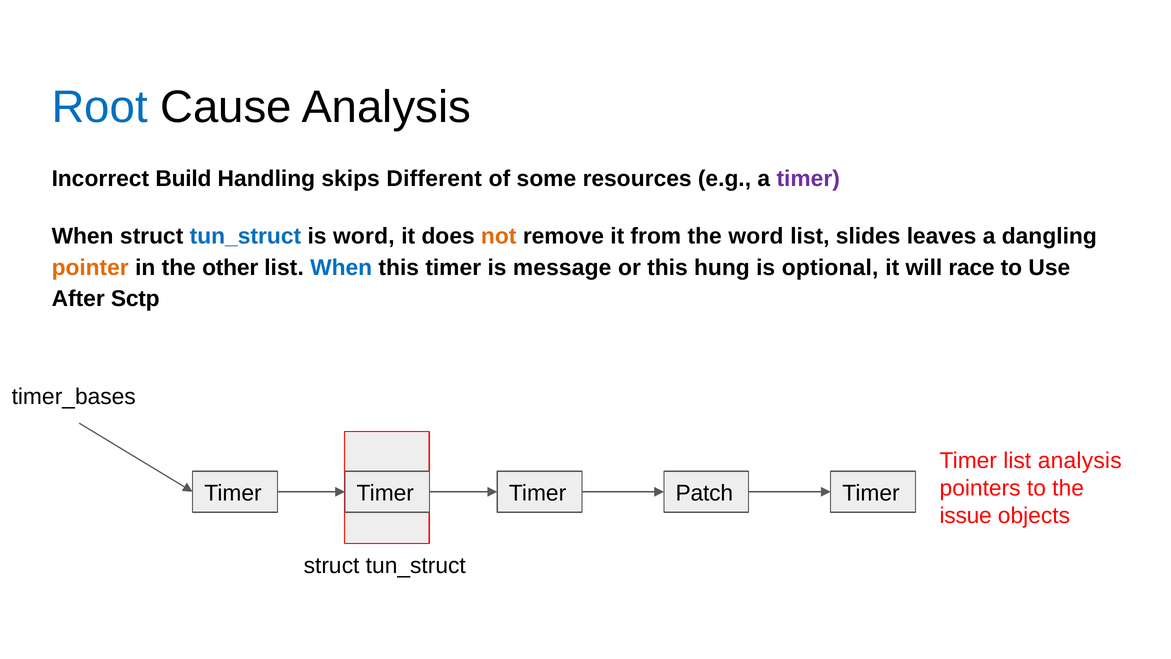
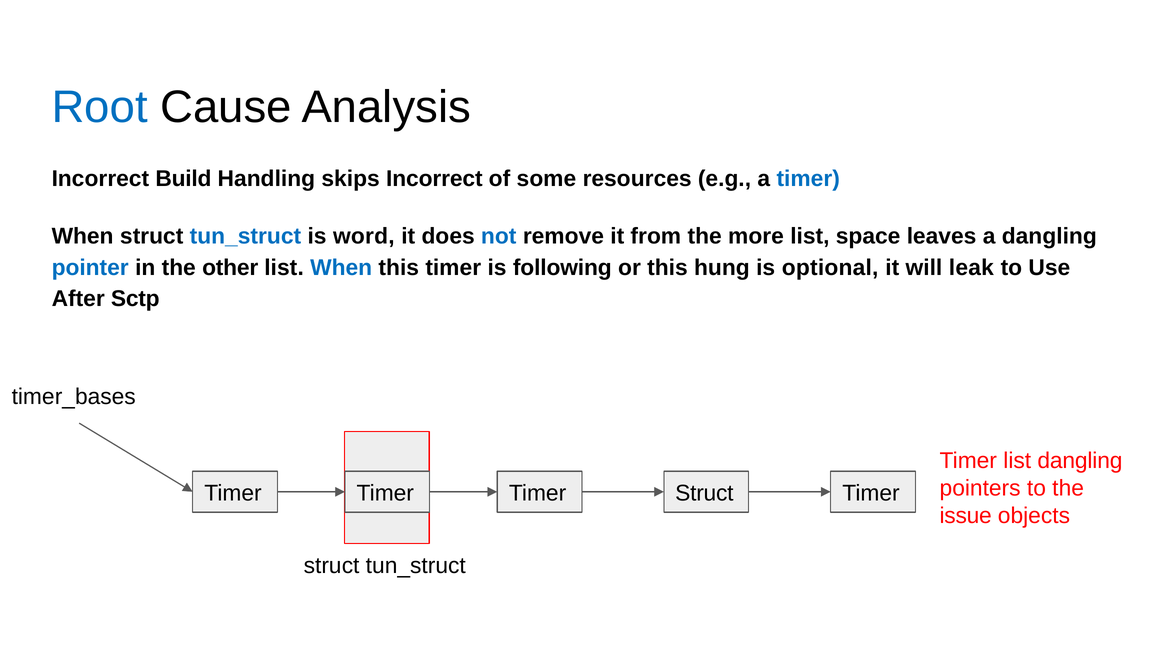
skips Different: Different -> Incorrect (434, 179)
timer colour: purple -> blue (808, 179)
not colour: orange -> blue (499, 236)
the word: word -> more (756, 236)
slides: slides -> space (868, 236)
pointer colour: orange -> blue (90, 267)
message: message -> following (562, 267)
race: race -> leak (971, 267)
list analysis: analysis -> dangling (1080, 461)
Timer Patch: Patch -> Struct (704, 493)
